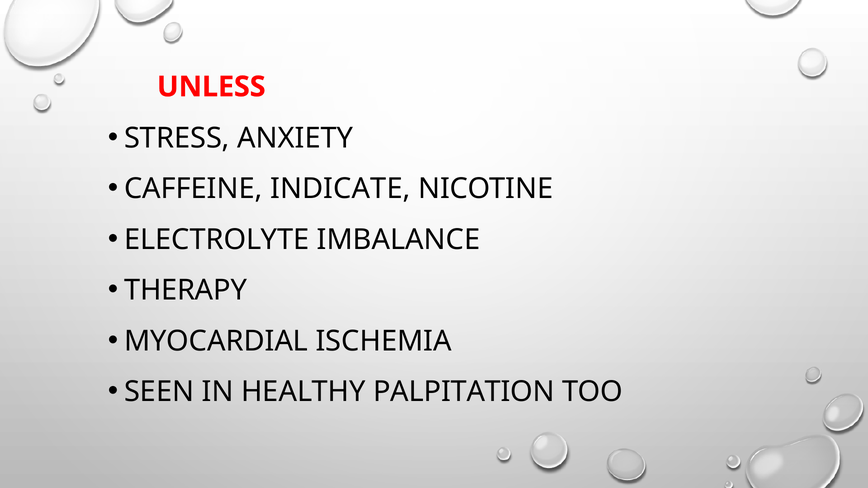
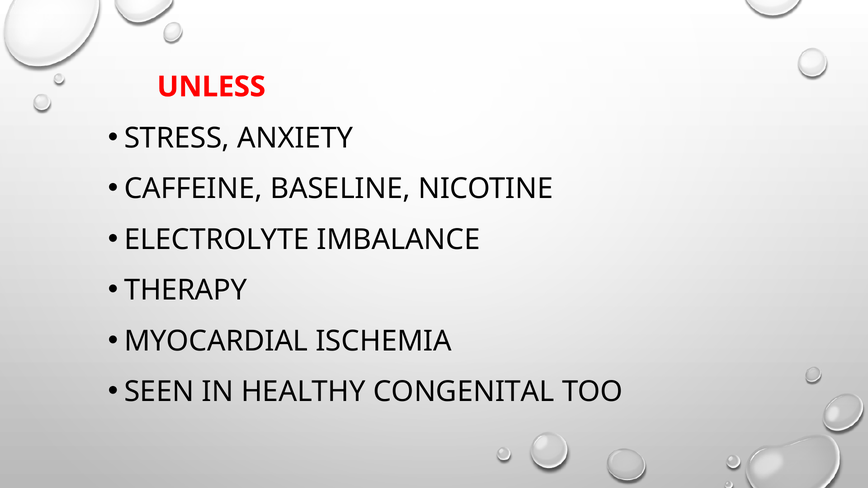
INDICATE: INDICATE -> BASELINE (340, 189)
PALPITATION: PALPITATION -> CONGENITAL (464, 392)
